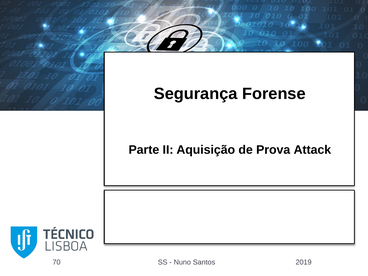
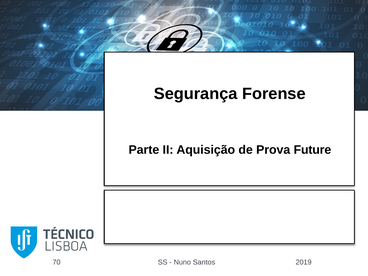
Attack: Attack -> Future (312, 150)
